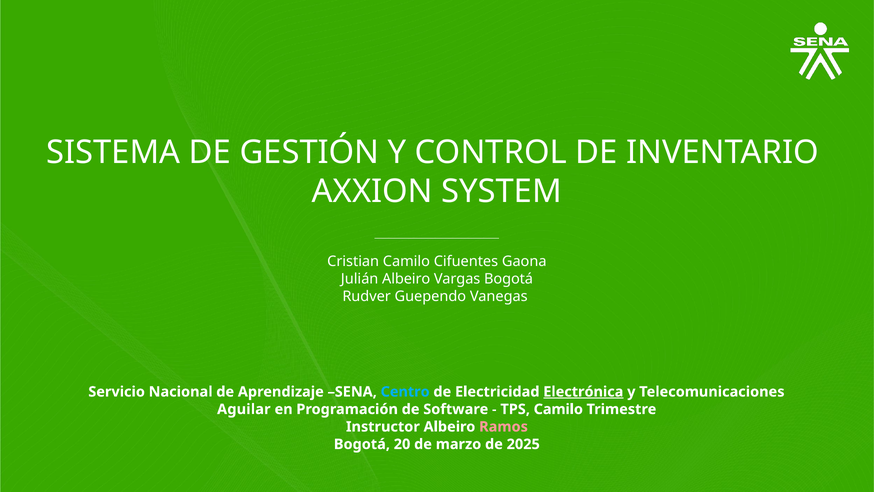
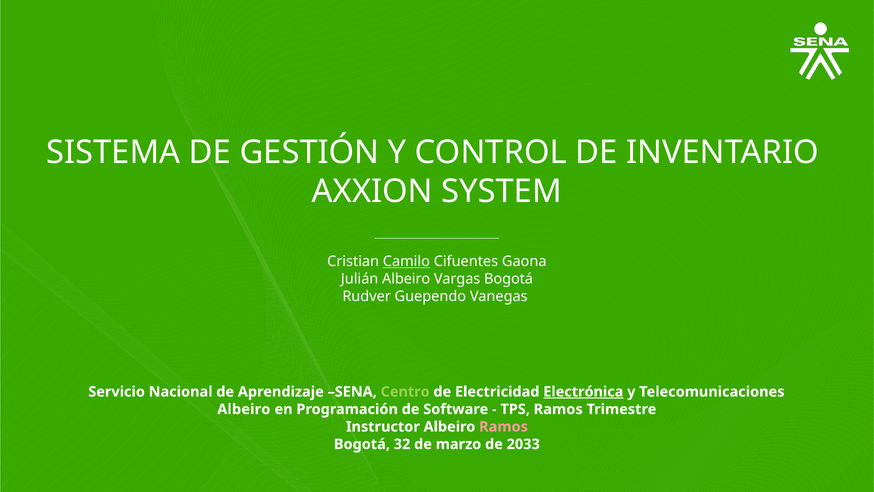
Camilo underline: none -> present (406, 261)
Centro colour: light blue -> light green (405, 392)
Aguilar: Aguilar -> Albeiro (244, 409)
TPS Camilo: Camilo -> Ramos (558, 409)
20: 20 -> 32 (402, 444)
2025: 2025 -> 2033 (523, 444)
